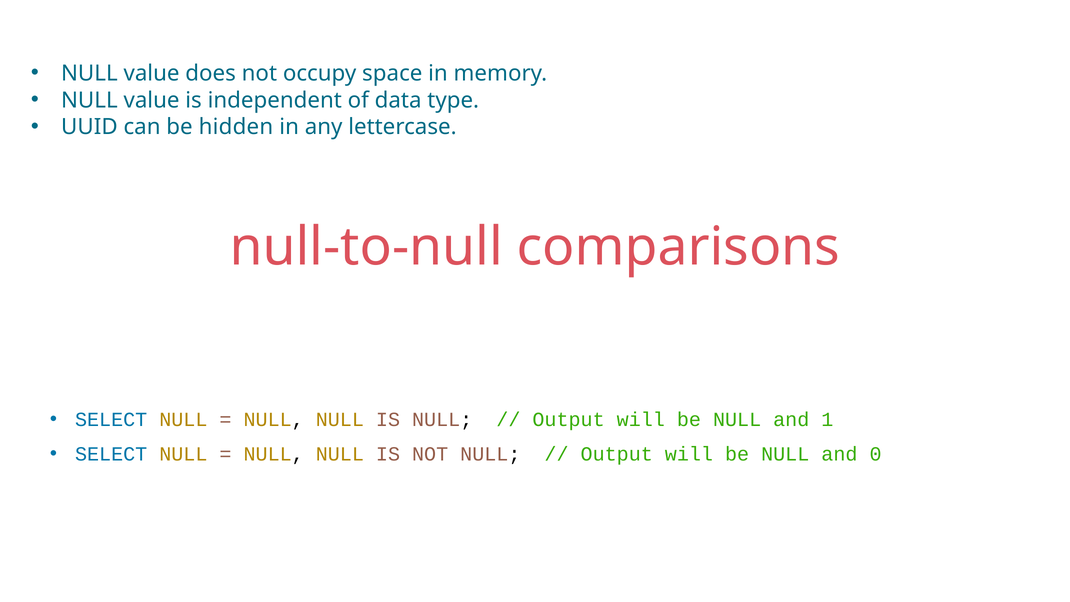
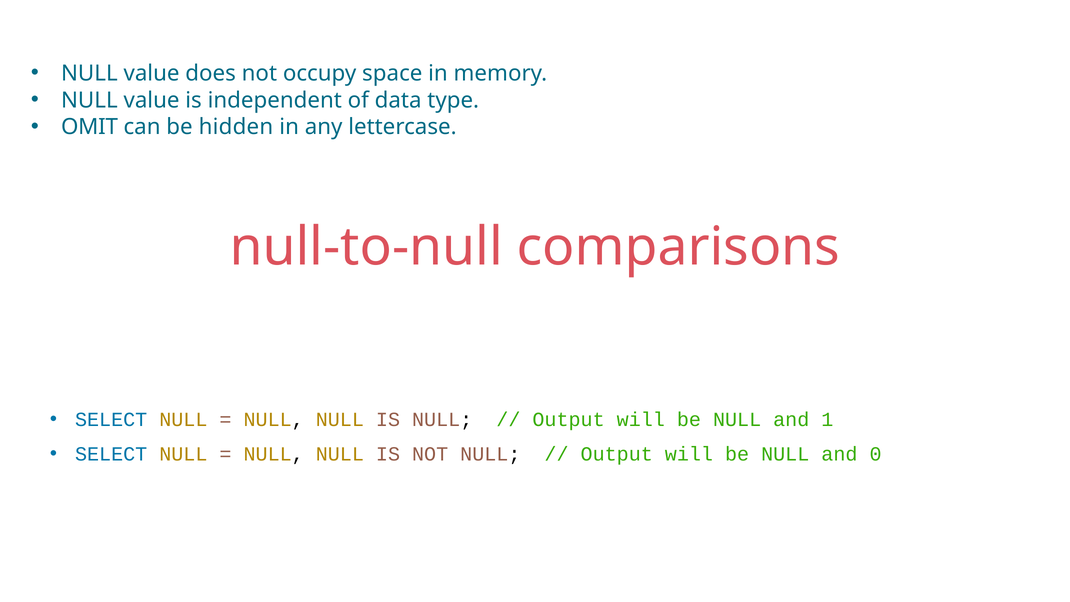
UUID: UUID -> OMIT (90, 127)
